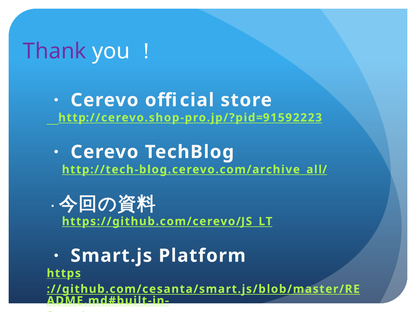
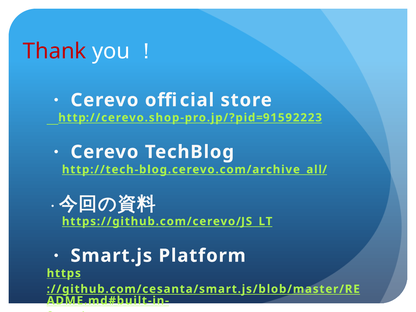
Thank colour: purple -> red (55, 51)
